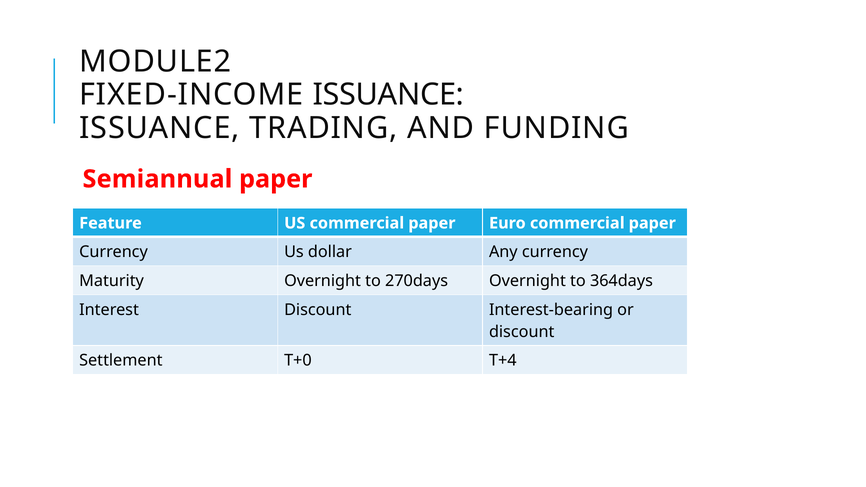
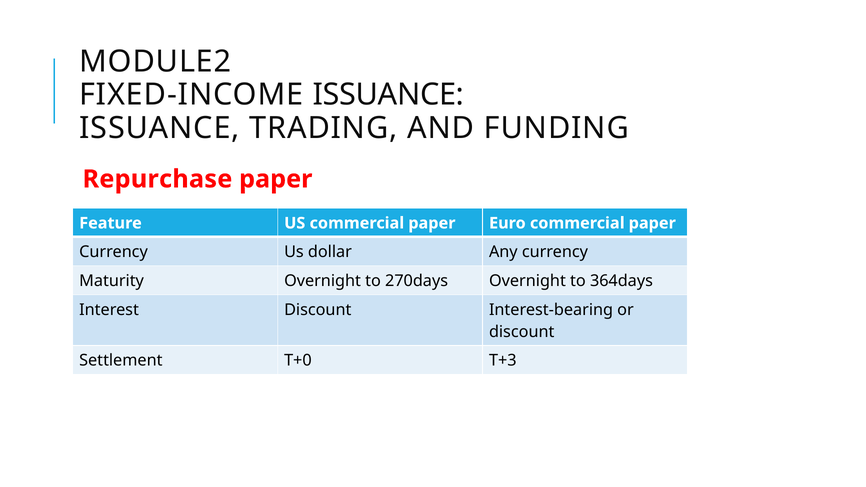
Semiannual: Semiannual -> Repurchase (157, 179)
T+4: T+4 -> T+3 (503, 361)
